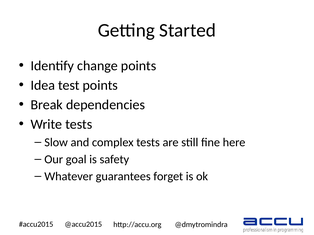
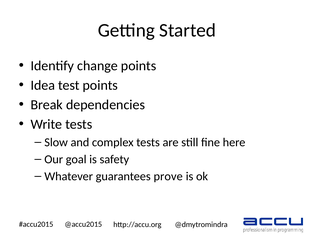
forget: forget -> prove (168, 177)
